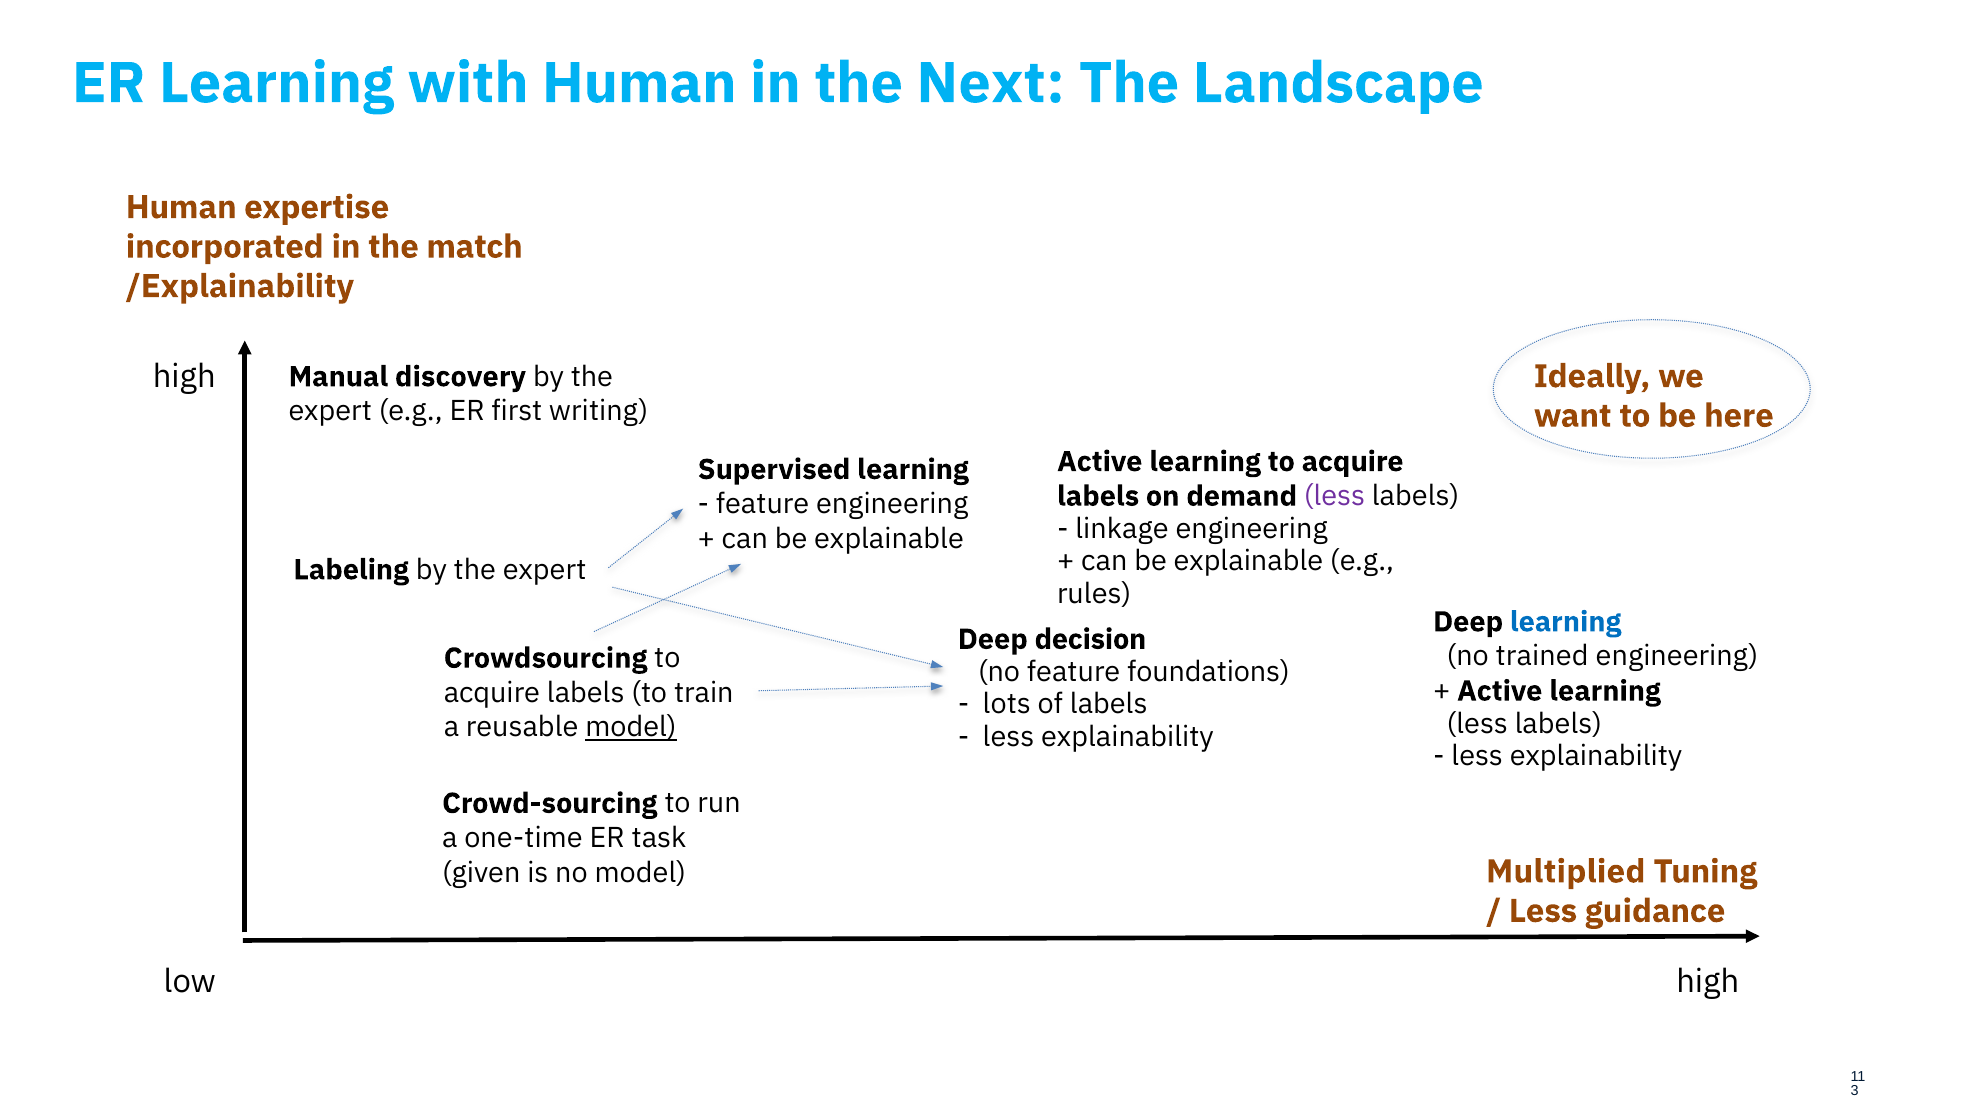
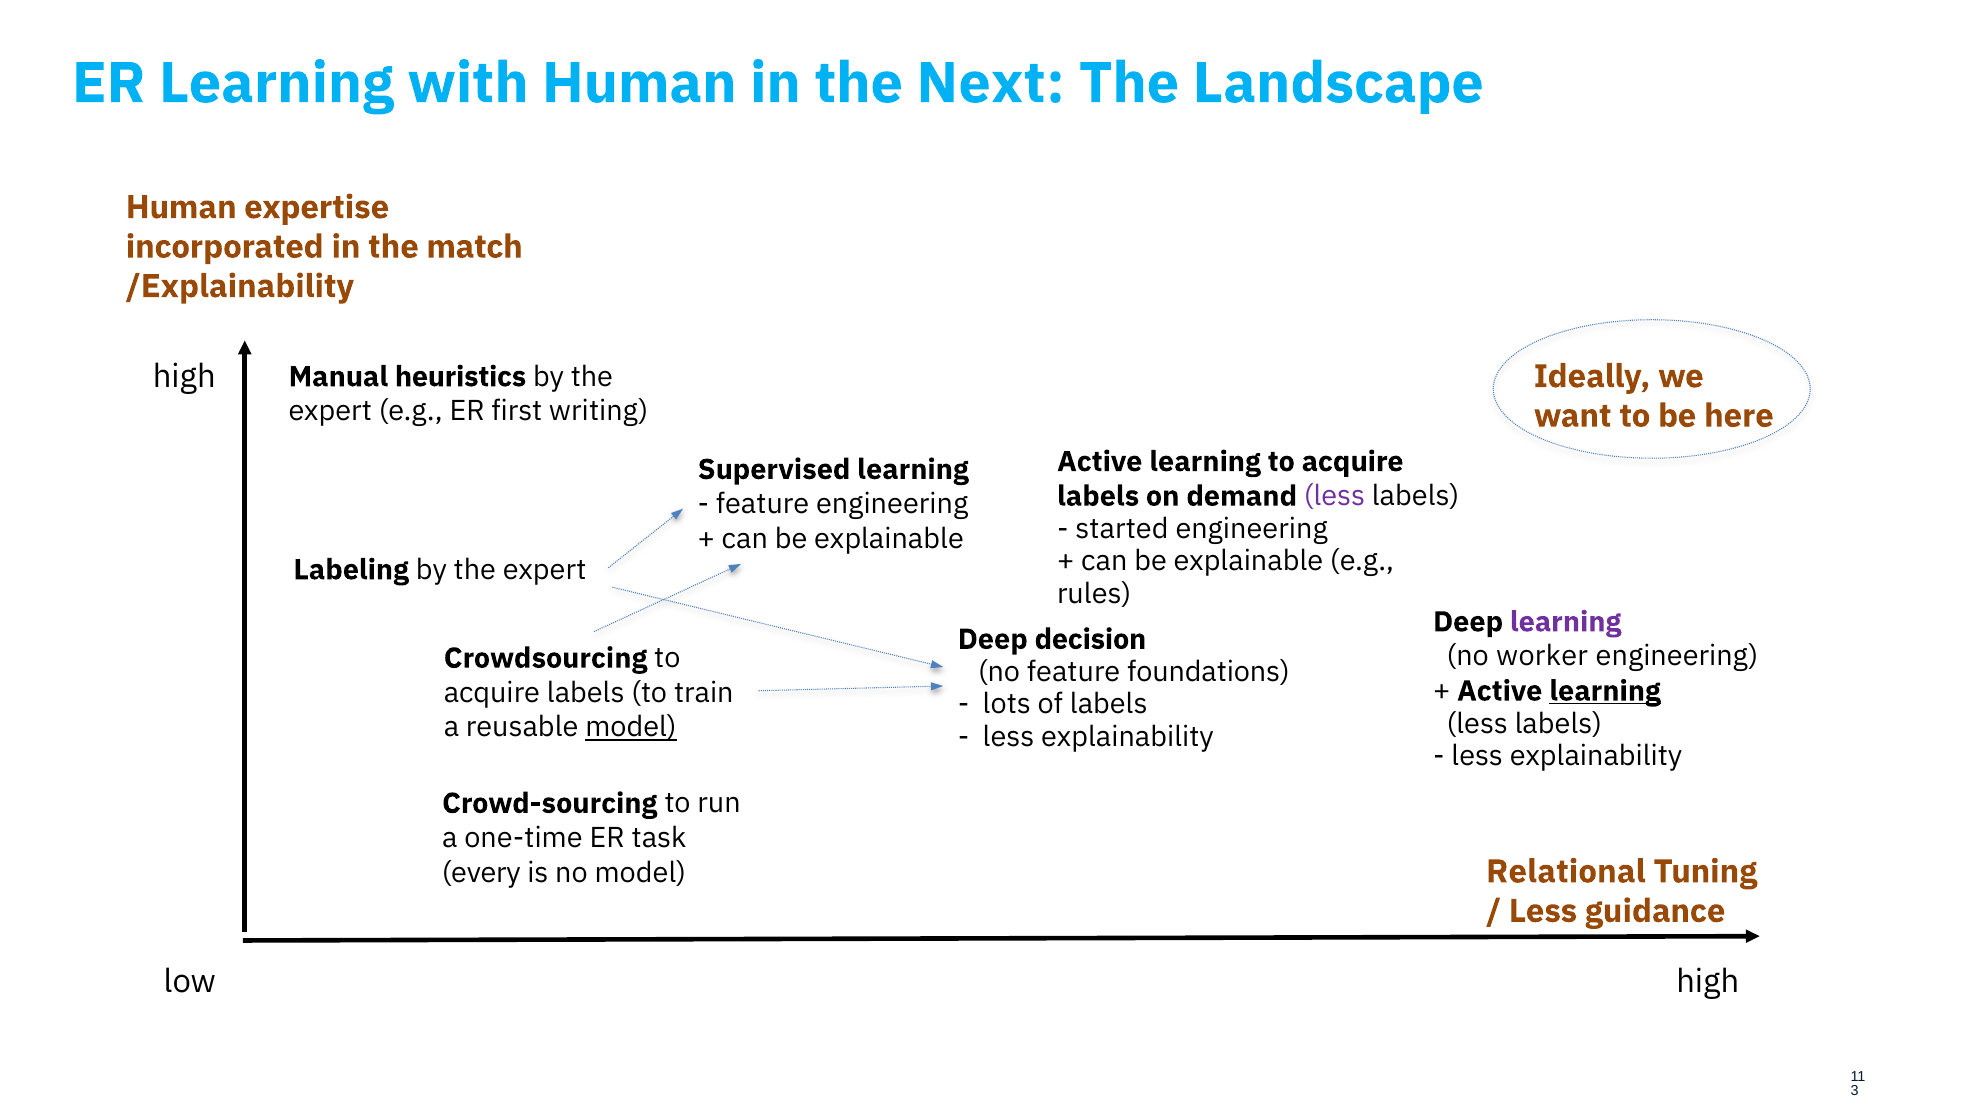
discovery: discovery -> heuristics (461, 377)
linkage: linkage -> started (1122, 529)
learning colour: blue -> purple (1566, 622)
trained: trained -> worker (1542, 656)
learning underline: none -> present (1605, 691)
Multiplied: Multiplied -> Relational (1566, 872)
given: given -> every (481, 872)
